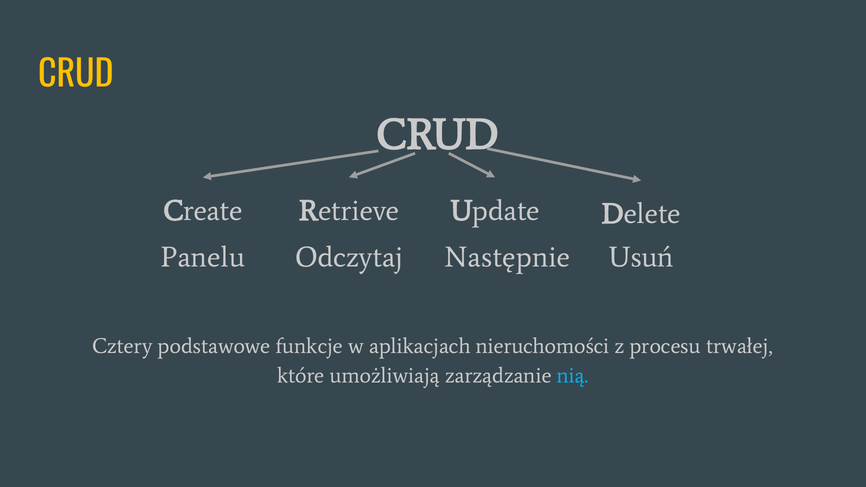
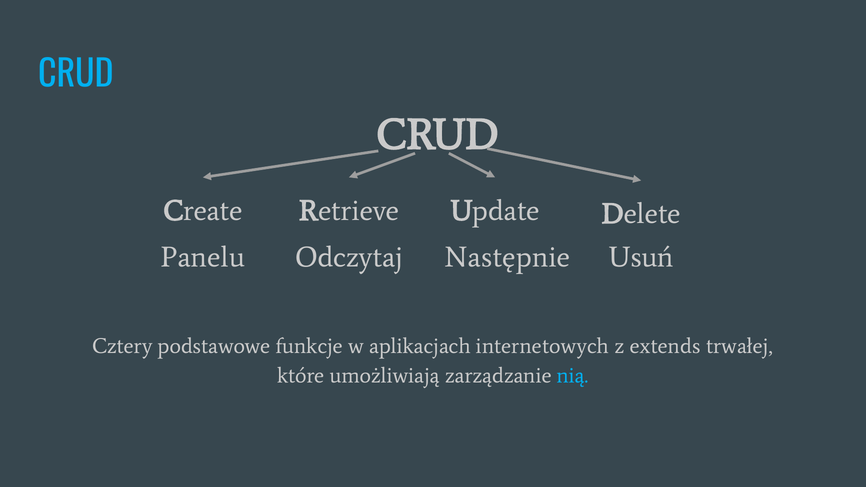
CRUD colour: yellow -> light blue (76, 75)
nieruchomości: nieruchomości -> internetowych (542, 346)
procesu: procesu -> extends (665, 346)
